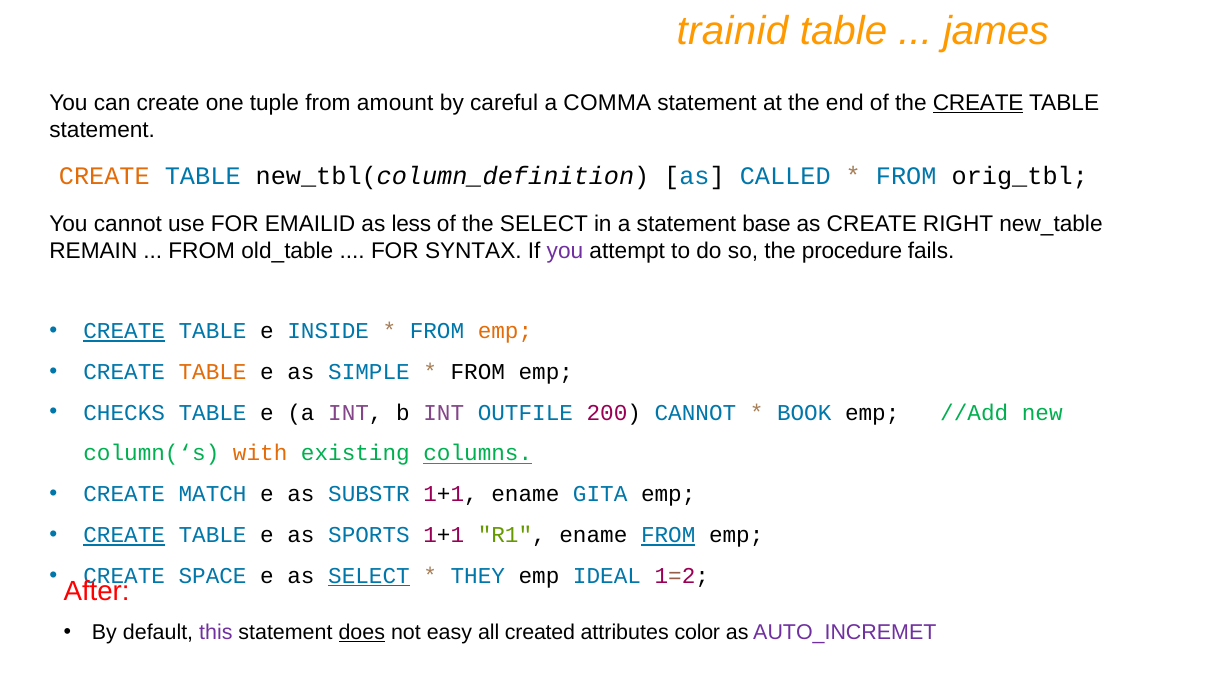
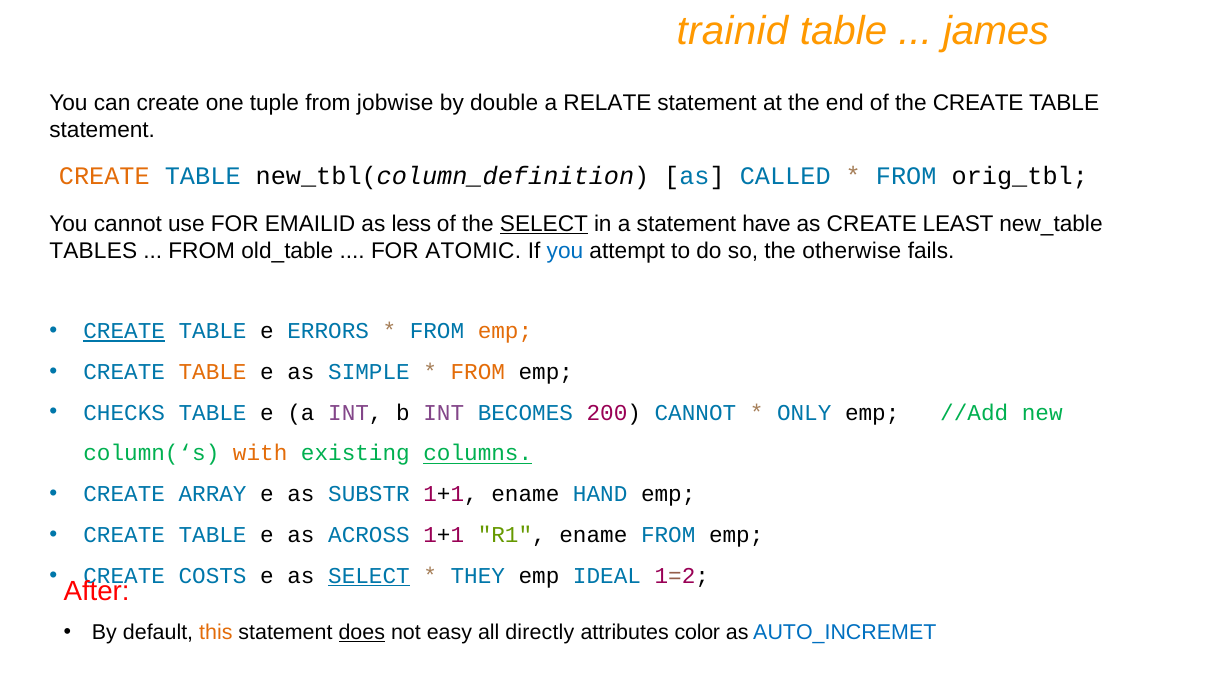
amount: amount -> jobwise (395, 103)
careful: careful -> double (504, 103)
COMMA: COMMA -> RELATE (607, 103)
CREATE underline: present -> none (978, 103)
SELECT underline: none -> present (544, 224)
base: base -> have (767, 224)
RIGHT: RIGHT -> LEAST (958, 224)
REMAIN: REMAIN -> TABLES (93, 251)
SYNTAX: SYNTAX -> ATOMIC (473, 251)
you colour: purple -> blue (565, 251)
procedure: procedure -> otherwise (852, 251)
INSIDE: INSIDE -> ERRORS (328, 331)
FROM colour: black -> orange (478, 372)
OUTFILE: OUTFILE -> BECOMES (525, 413)
BOOK: BOOK -> ONLY (804, 413)
MATCH: MATCH -> ARRAY (213, 494)
GITA: GITA -> HAND (600, 494)
CREATE underline: present -> none (124, 535)
SPORTS: SPORTS -> ACROSS (369, 535)
FROM underline: present -> none (668, 535)
SPACE: SPACE -> COSTS (213, 576)
this colour: purple -> orange (216, 633)
created: created -> directly (540, 633)
AUTO_INCREMET colour: purple -> blue (845, 633)
